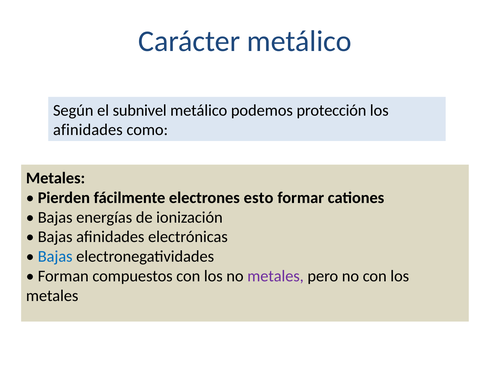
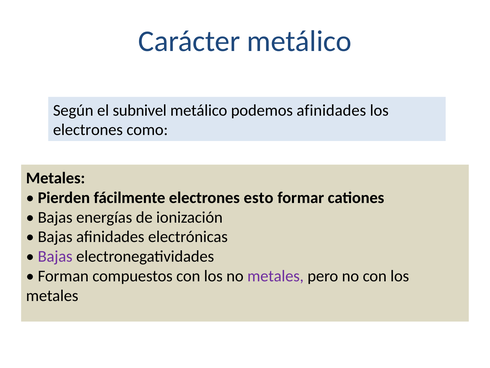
podemos protección: protección -> afinidades (331, 110)
afinidades: afinidades -> electrones (88, 130)
Bajas colour: blue -> purple (55, 256)
